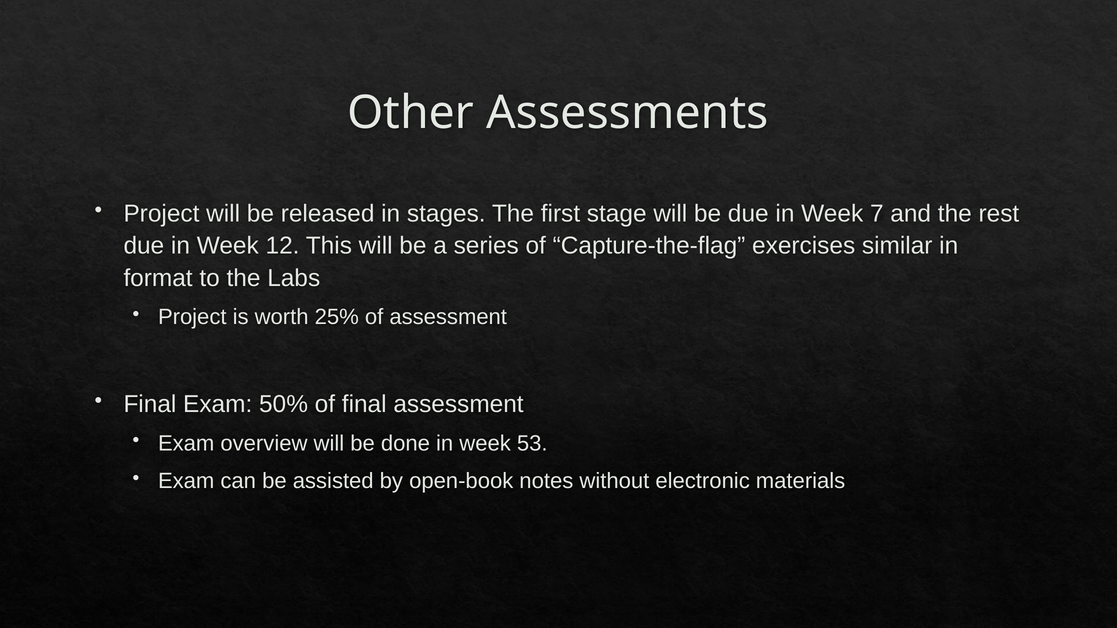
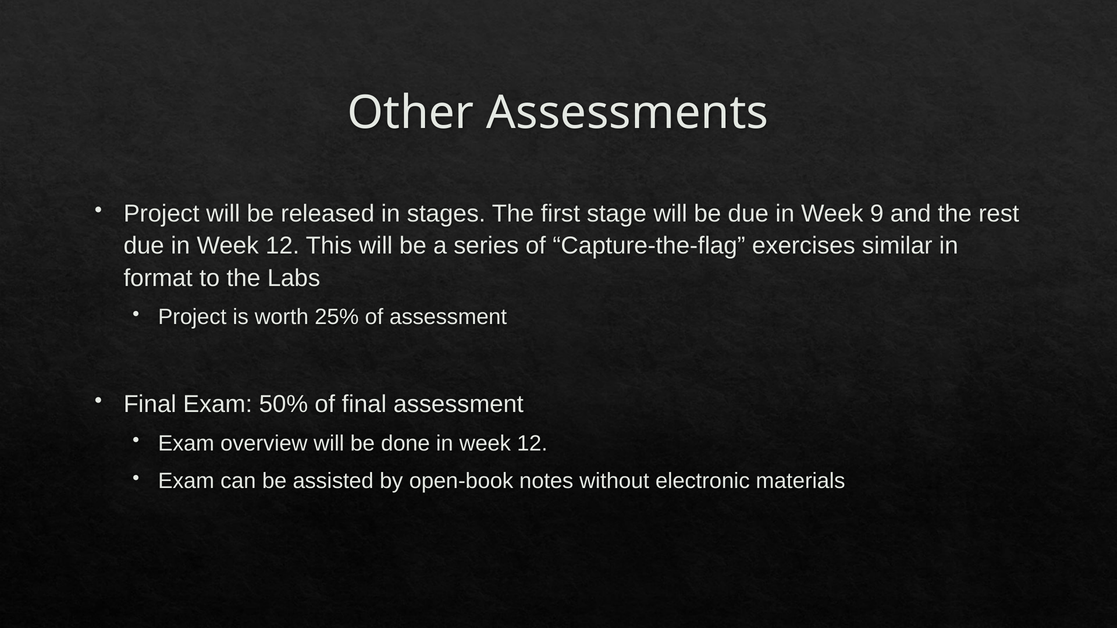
7: 7 -> 9 (877, 214)
done in week 53: 53 -> 12 (532, 443)
